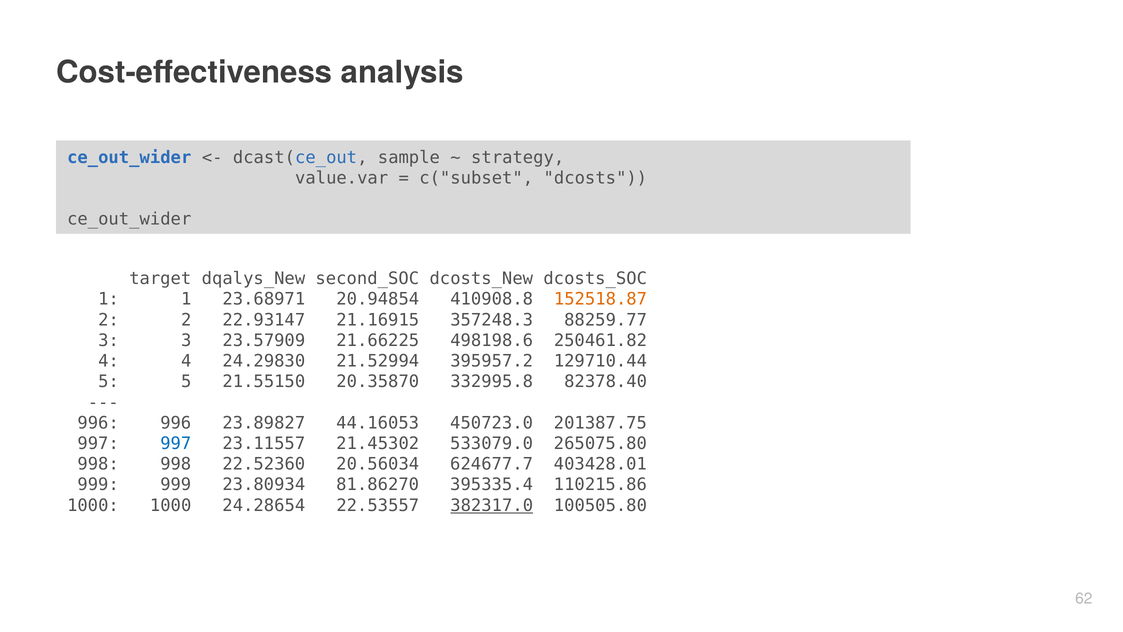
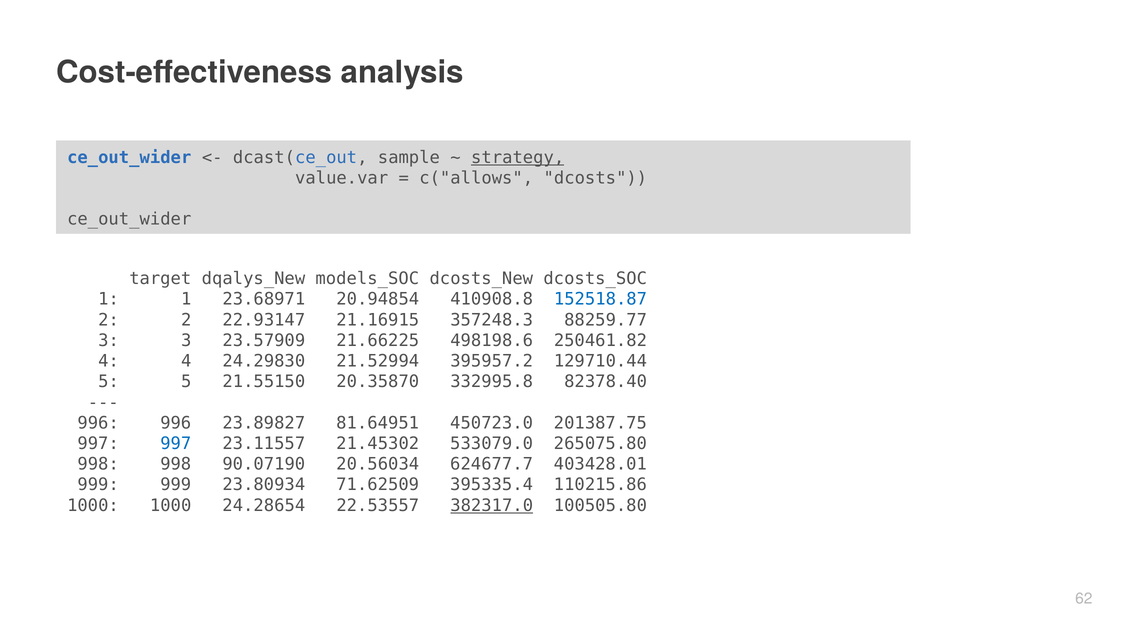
strategy underline: none -> present (518, 157)
c("subset: c("subset -> c("allows (476, 178)
second_SOC: second_SOC -> models_SOC (367, 279)
152518.87 colour: orange -> blue (600, 299)
44.16053: 44.16053 -> 81.64951 (378, 423)
22.52360: 22.52360 -> 90.07190 (264, 464)
81.86270: 81.86270 -> 71.62509 (378, 485)
